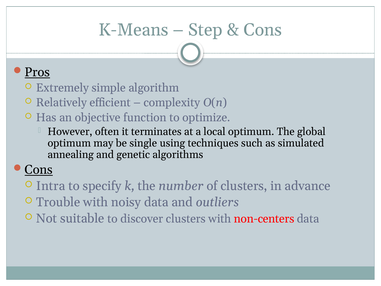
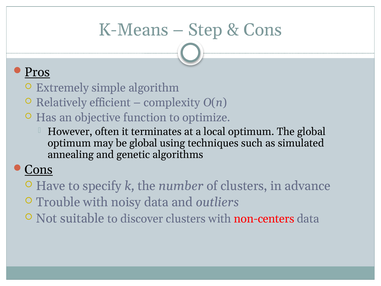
be single: single -> global (143, 143)
Intra: Intra -> Have (51, 186)
